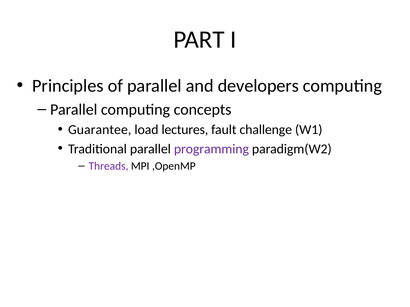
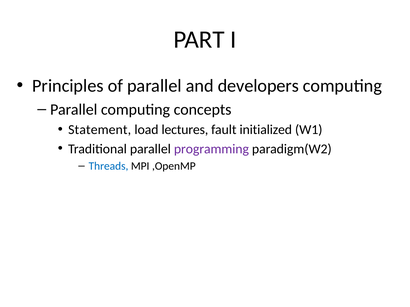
Guarantee: Guarantee -> Statement (100, 130)
challenge: challenge -> initialized (266, 130)
Threads colour: purple -> blue (108, 166)
